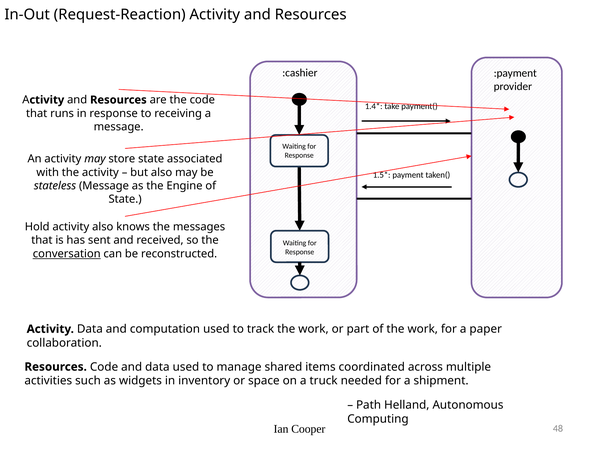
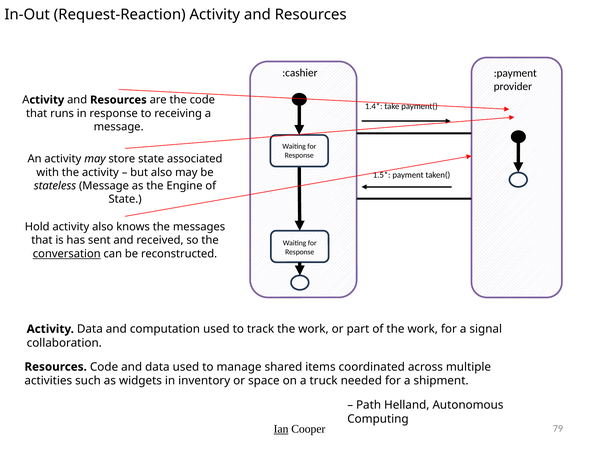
paper: paper -> signal (486, 329)
Ian underline: none -> present (281, 429)
48: 48 -> 79 (558, 429)
